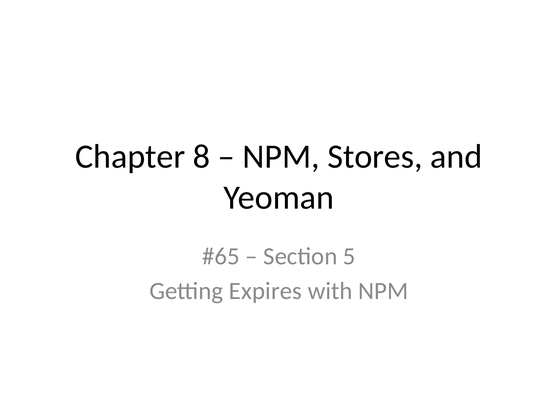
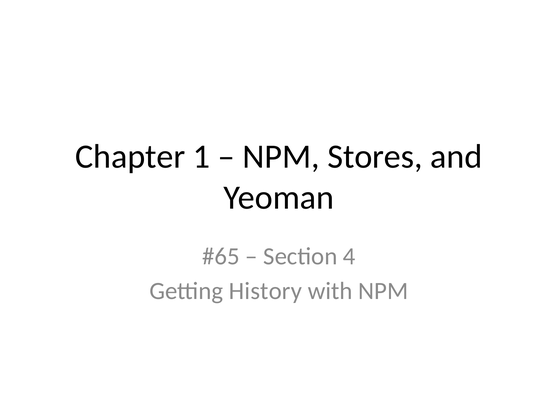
8: 8 -> 1 (202, 157)
5: 5 -> 4 (349, 257)
Expires: Expires -> History (265, 291)
